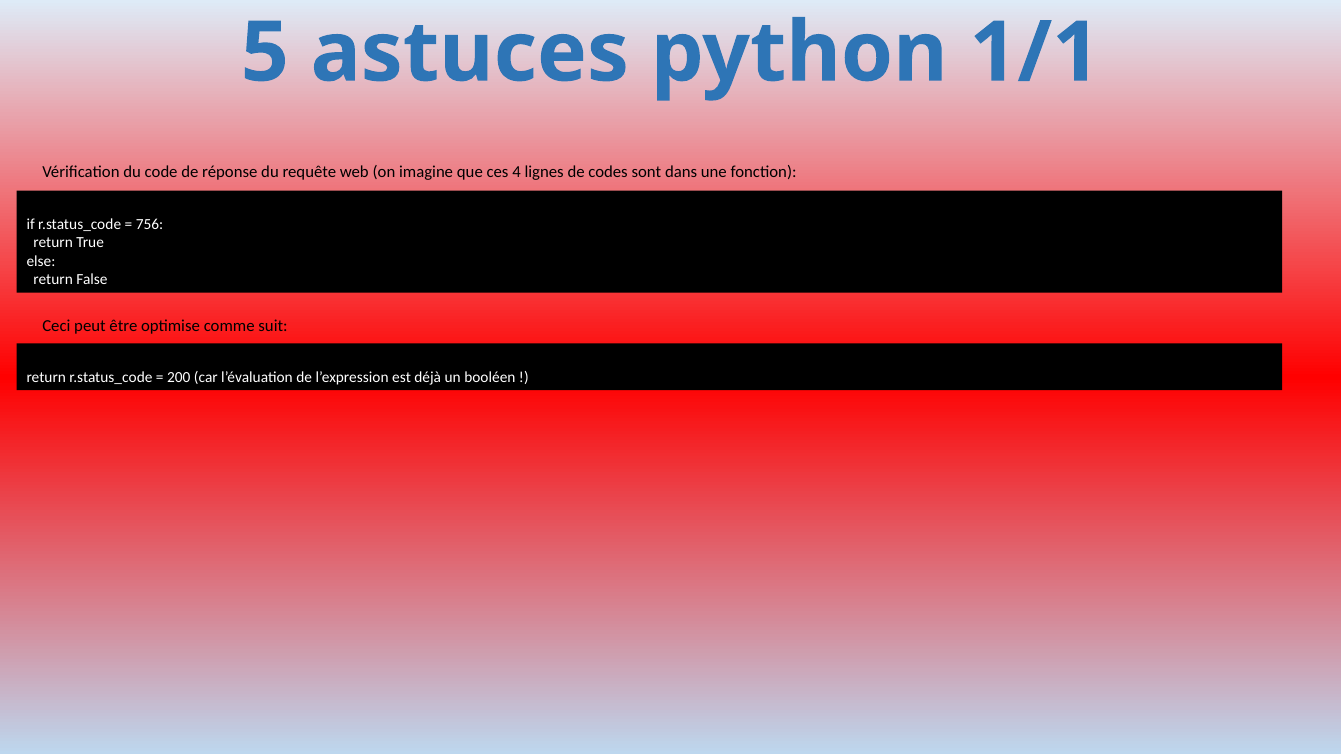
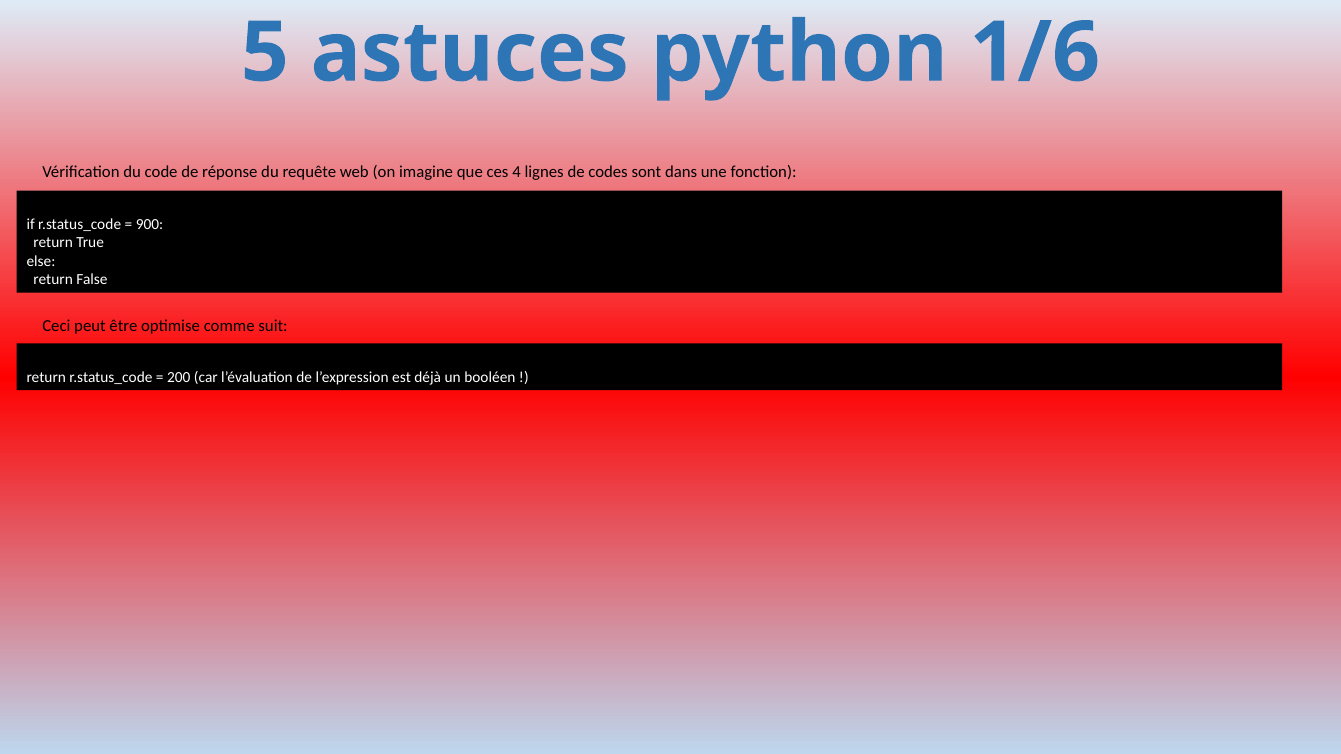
1/1: 1/1 -> 1/6 (1035, 53)
756: 756 -> 900 (150, 224)
